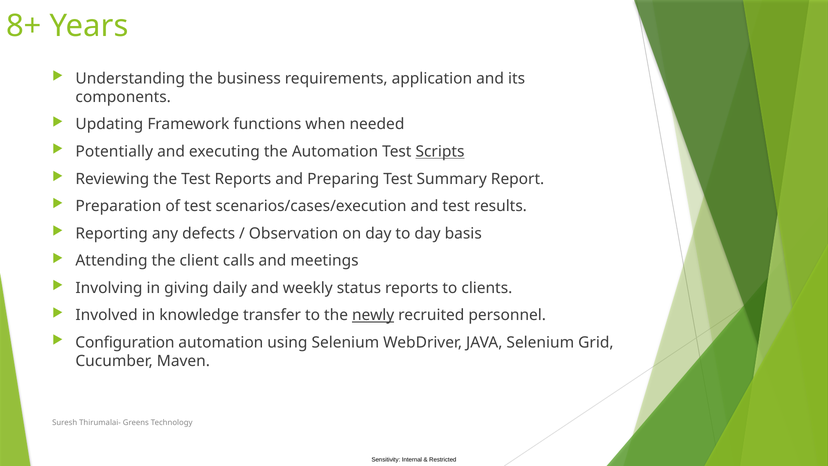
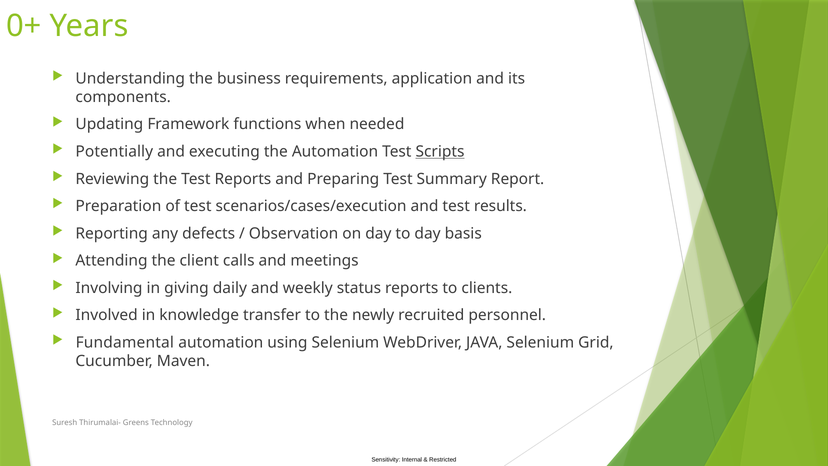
8+: 8+ -> 0+ (24, 26)
newly underline: present -> none (373, 315)
Configuration: Configuration -> Fundamental (125, 342)
